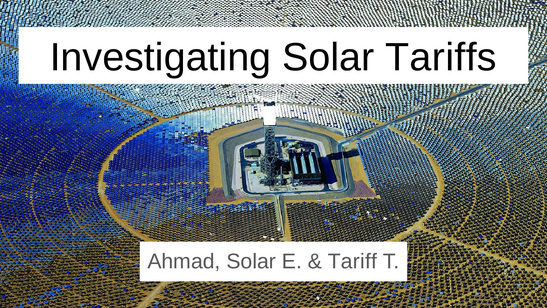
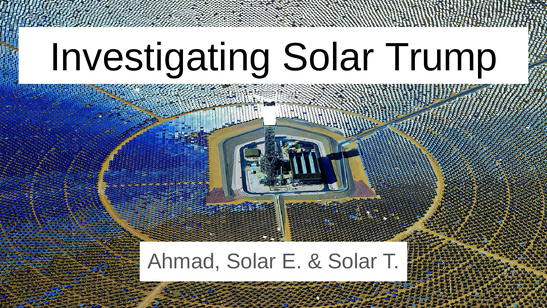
Tariffs: Tariffs -> Trump (441, 57)
Tariff: Tariff -> Solar (353, 261)
